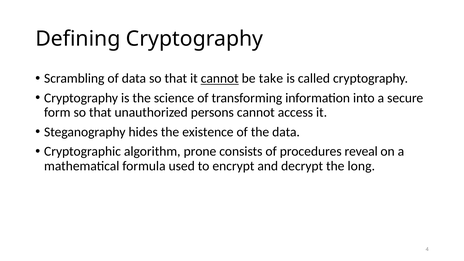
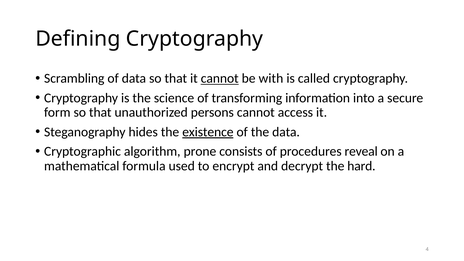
take: take -> with (271, 78)
existence underline: none -> present (208, 132)
long: long -> hard (361, 166)
